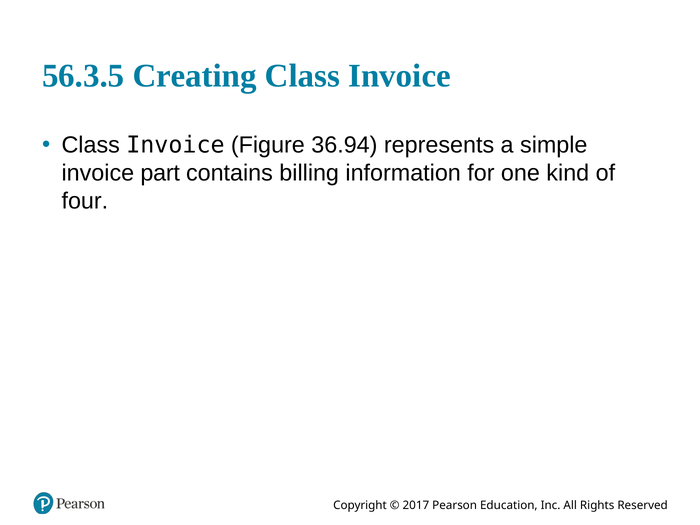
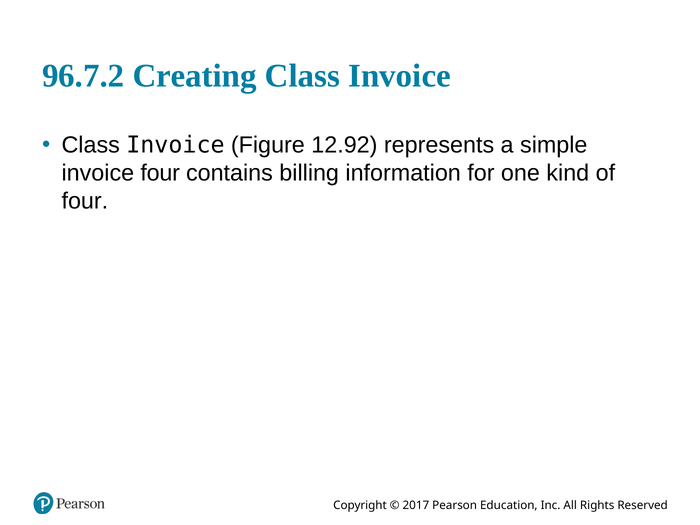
56.3.5: 56.3.5 -> 96.7.2 (83, 76)
36.94: 36.94 -> 12.92 (344, 145)
invoice part: part -> four (160, 173)
